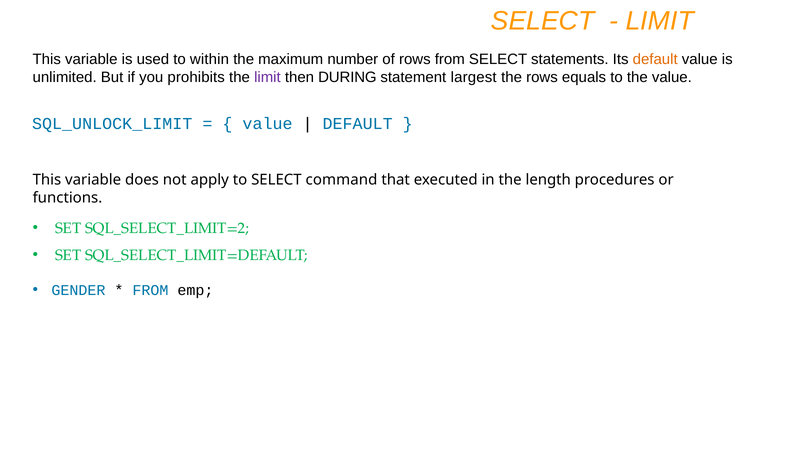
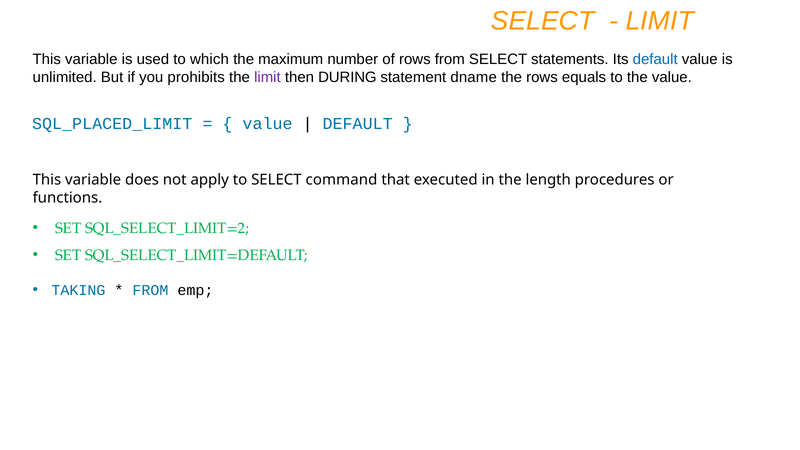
within: within -> which (209, 59)
default colour: orange -> blue (655, 59)
largest: largest -> dname (474, 77)
SQL_UNLOCK_LIMIT: SQL_UNLOCK_LIMIT -> SQL_PLACED_LIMIT (112, 124)
GENDER: GENDER -> TAKING (78, 290)
